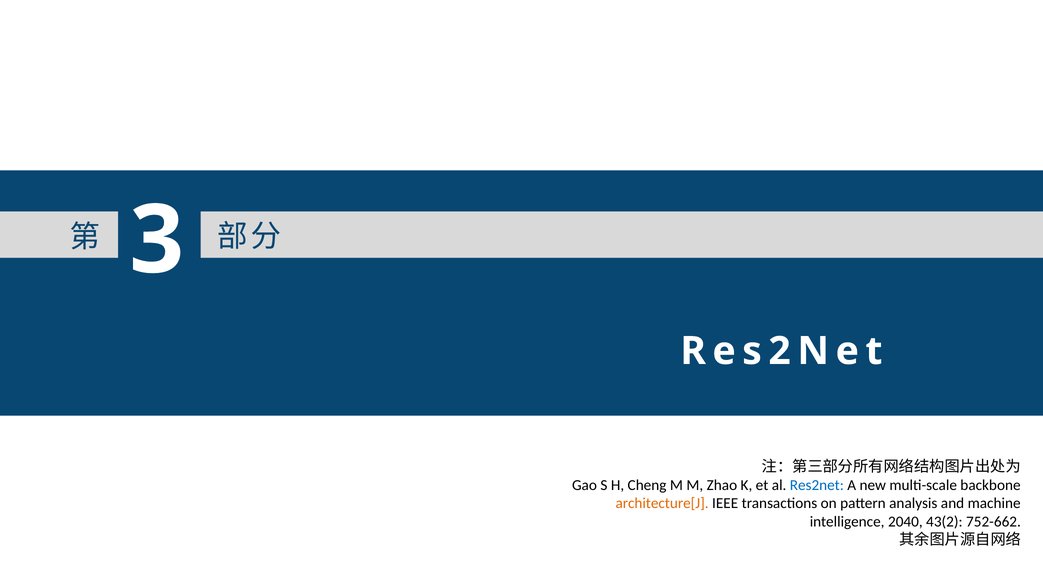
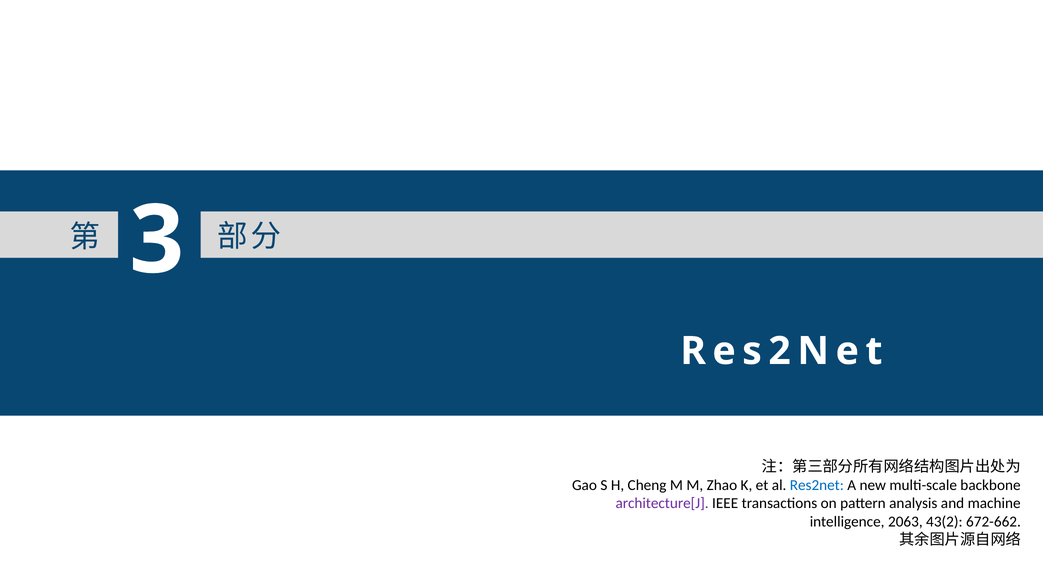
architecture[J colour: orange -> purple (662, 504)
2040: 2040 -> 2063 (905, 522)
752-662: 752-662 -> 672-662 (994, 522)
